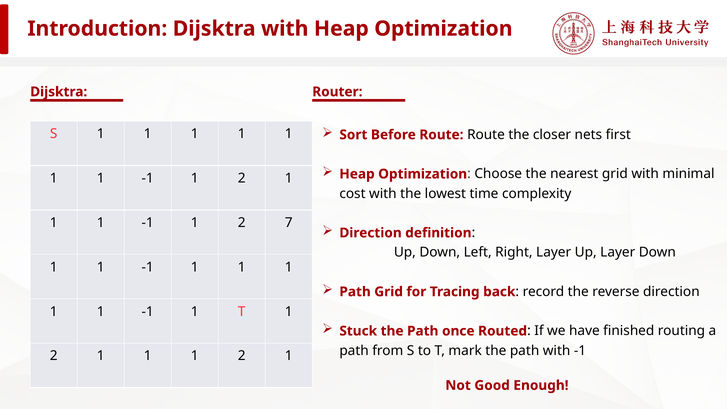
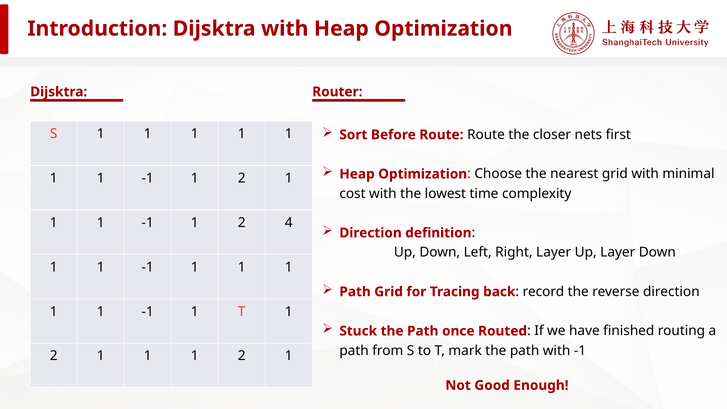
7: 7 -> 4 (289, 223)
